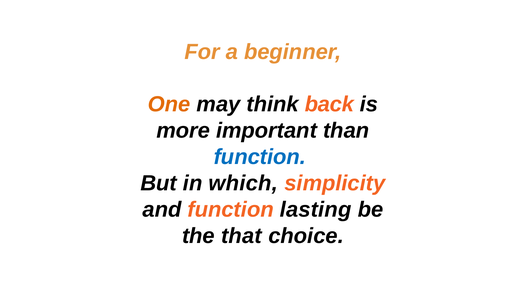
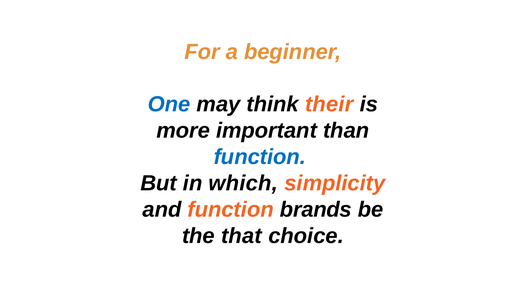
One colour: orange -> blue (169, 104)
back: back -> their (329, 104)
lasting: lasting -> brands (316, 210)
